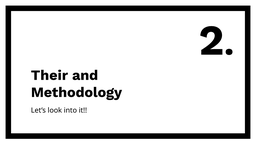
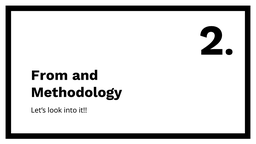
Their: Their -> From (49, 75)
